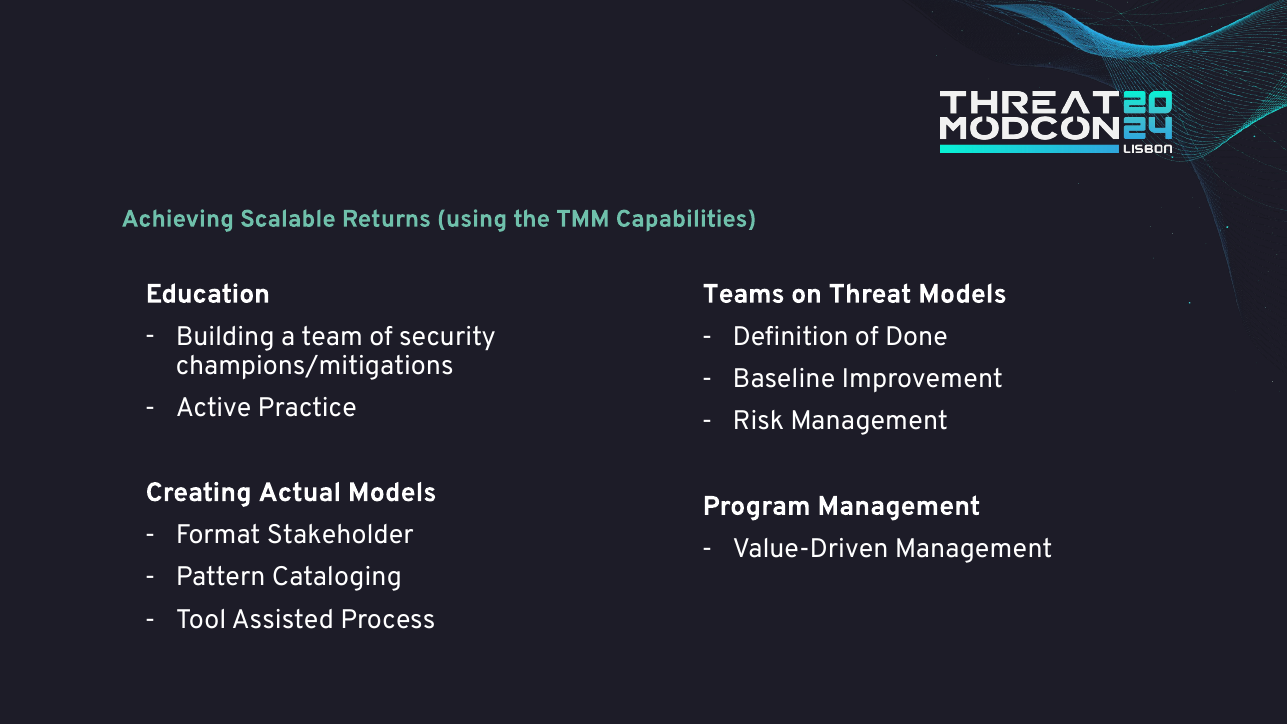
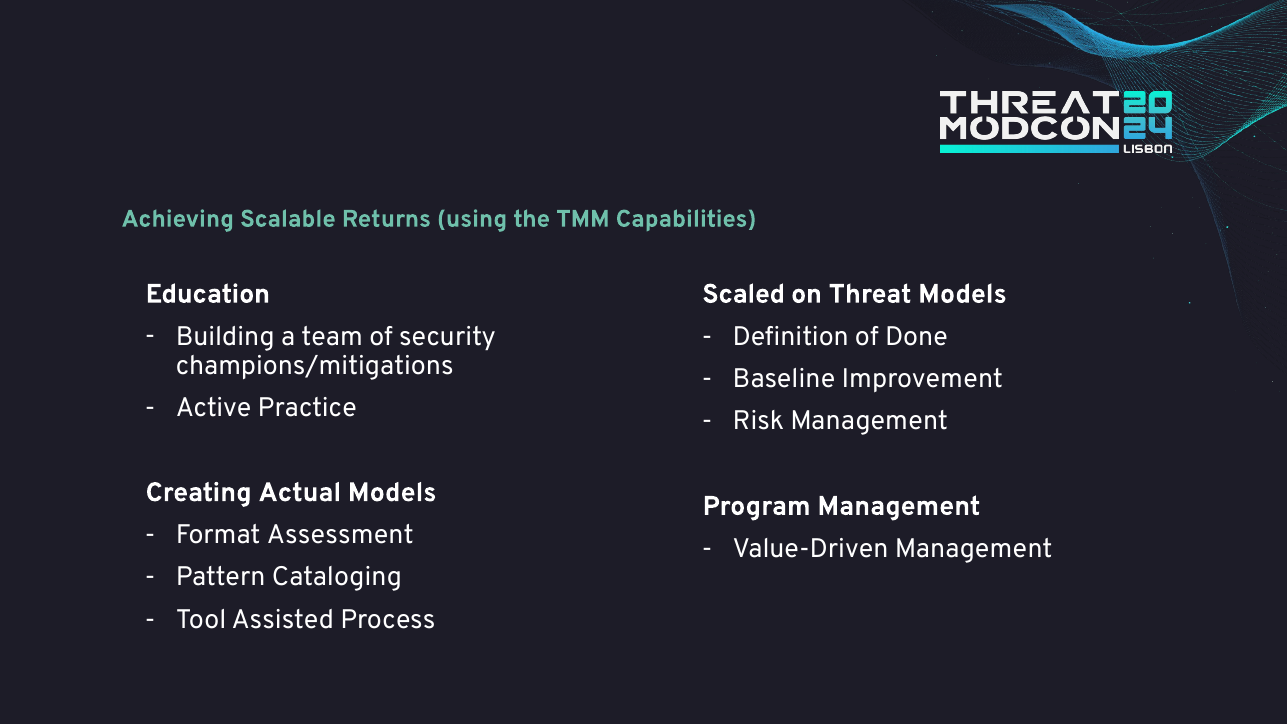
Teams: Teams -> Scaled (744, 294)
Stakeholder: Stakeholder -> Assessment (340, 535)
